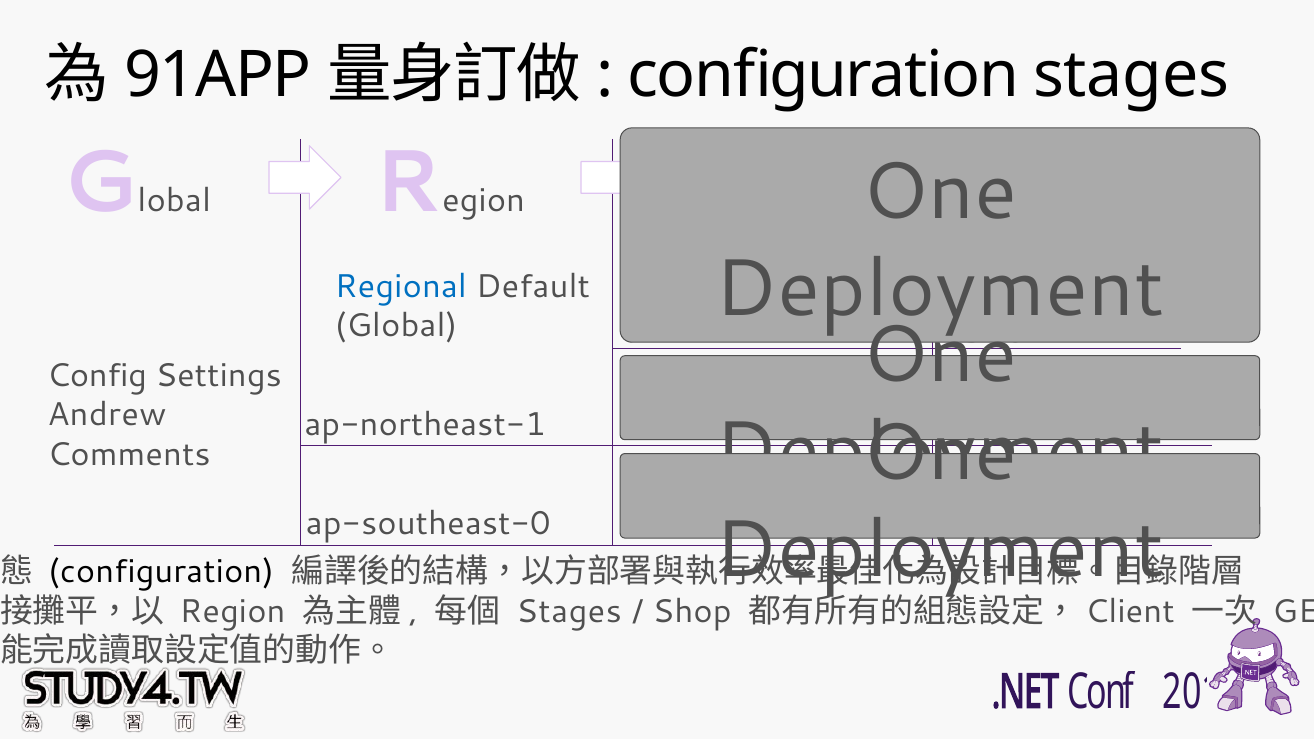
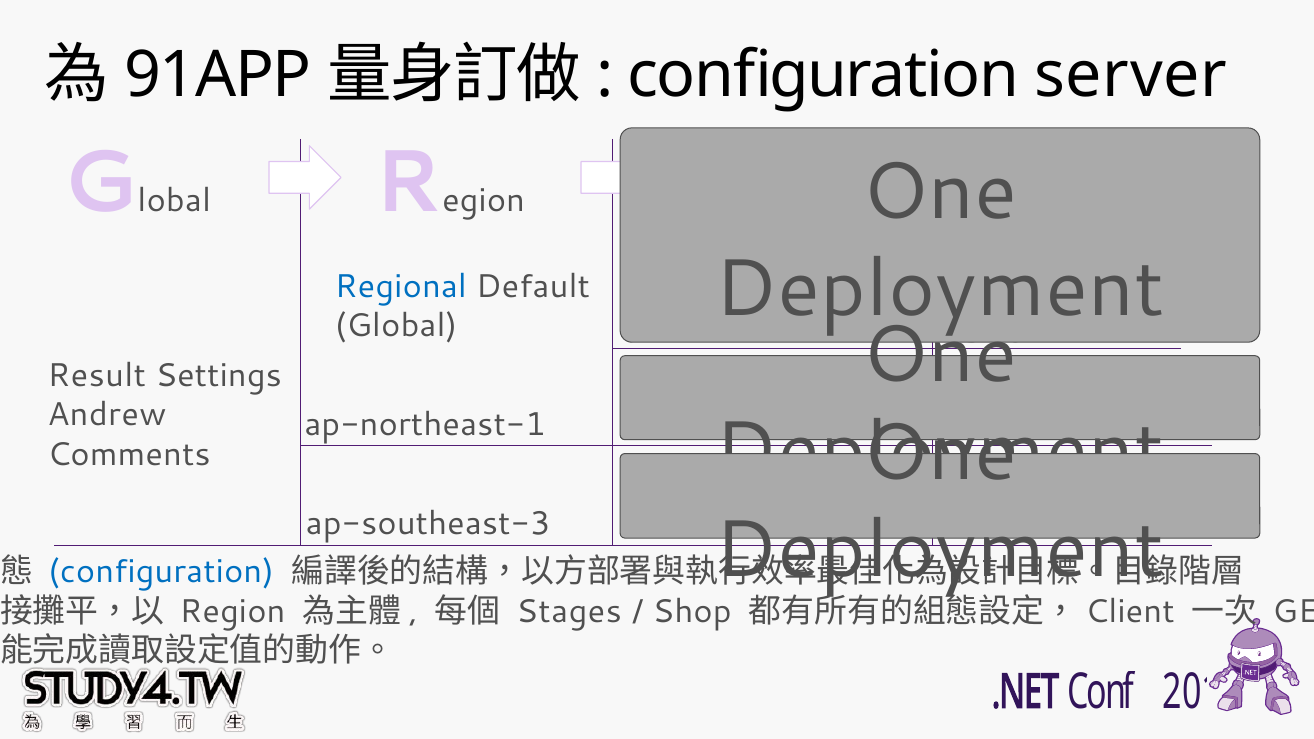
configuration stages: stages -> server (1131, 75)
Config: Config -> Result (97, 376)
ap-southeast-0: ap-southeast-0 -> ap-southeast-3 (428, 524)
configuration colour: black -> blue (161, 572)
